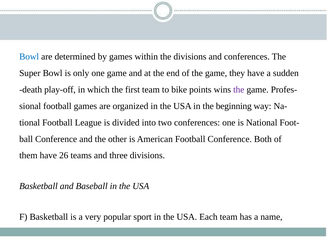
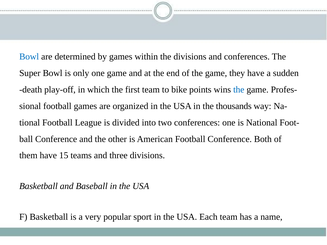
the colour: purple -> blue (239, 89)
beginning: beginning -> thousands (234, 106)
26: 26 -> 15 (64, 155)
